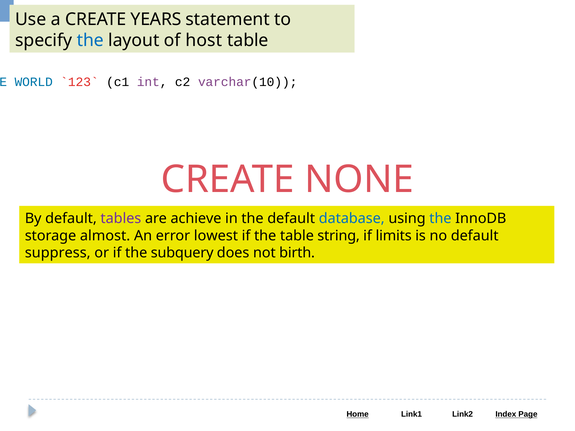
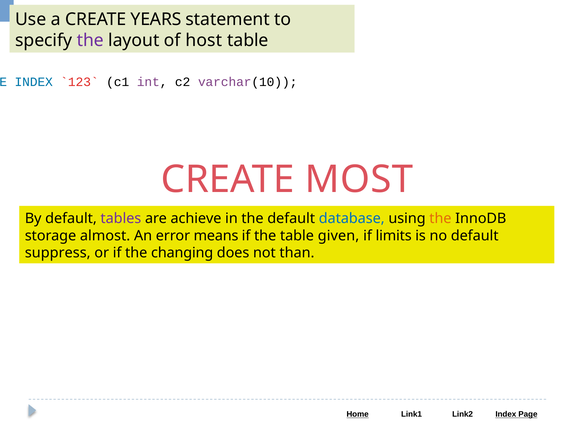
the colour: blue -> purple (90, 40)
WORLD: WORLD -> INDEX (34, 82)
NONE: NONE -> MOST (359, 180)
the colour: blue -> orange (440, 218)
lowest: lowest -> means (216, 236)
string: string -> given (338, 236)
subquery: subquery -> changing (182, 253)
birth: birth -> than (297, 253)
